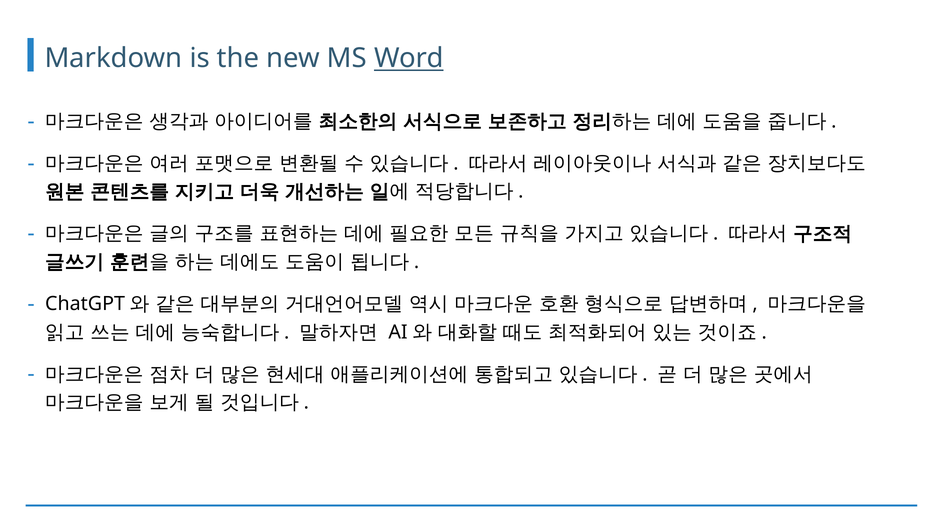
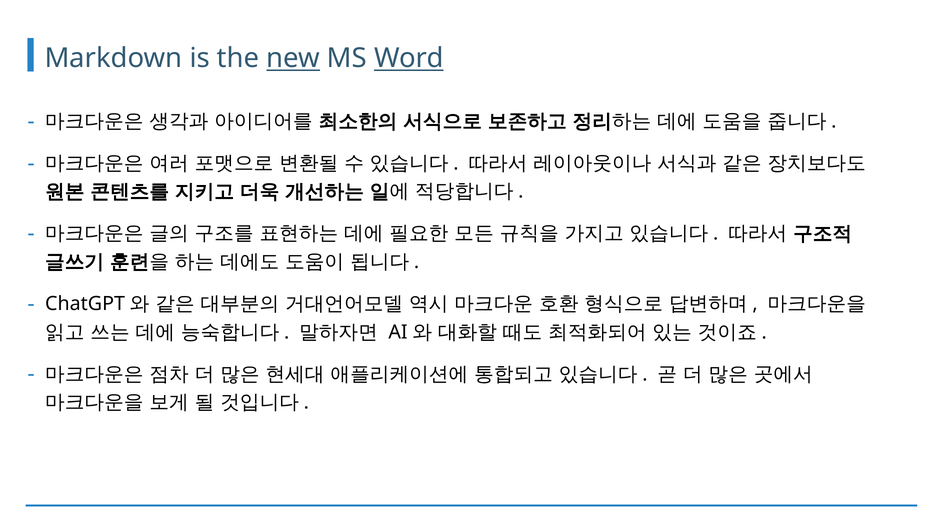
new underline: none -> present (293, 58)
